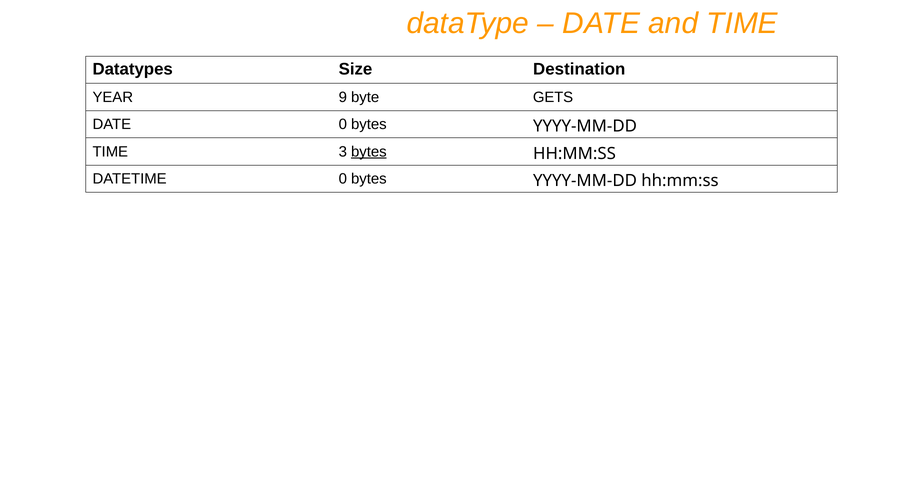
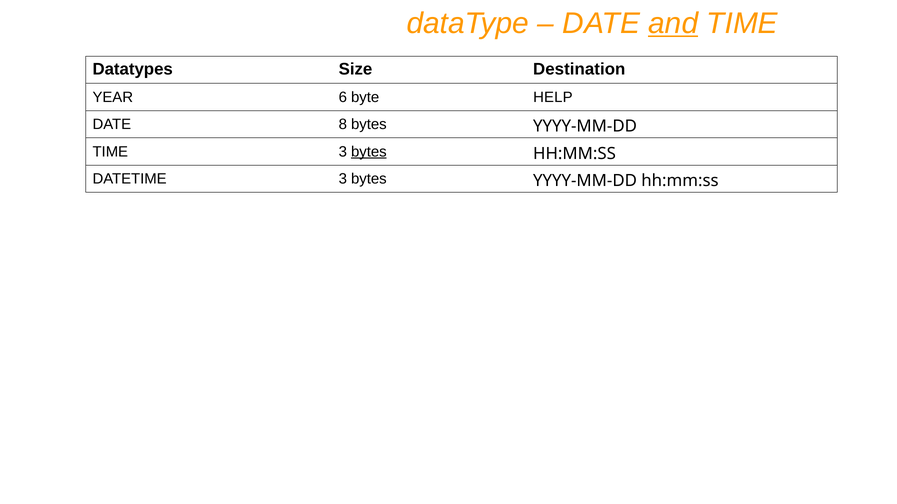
and underline: none -> present (673, 23)
9: 9 -> 6 (343, 97)
GETS: GETS -> HELP (553, 97)
DATE 0: 0 -> 8 (343, 125)
DATETIME 0: 0 -> 3 (343, 179)
